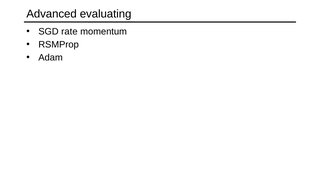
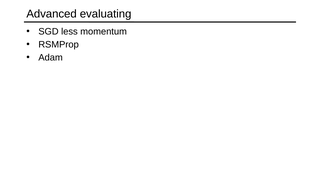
rate: rate -> less (69, 31)
